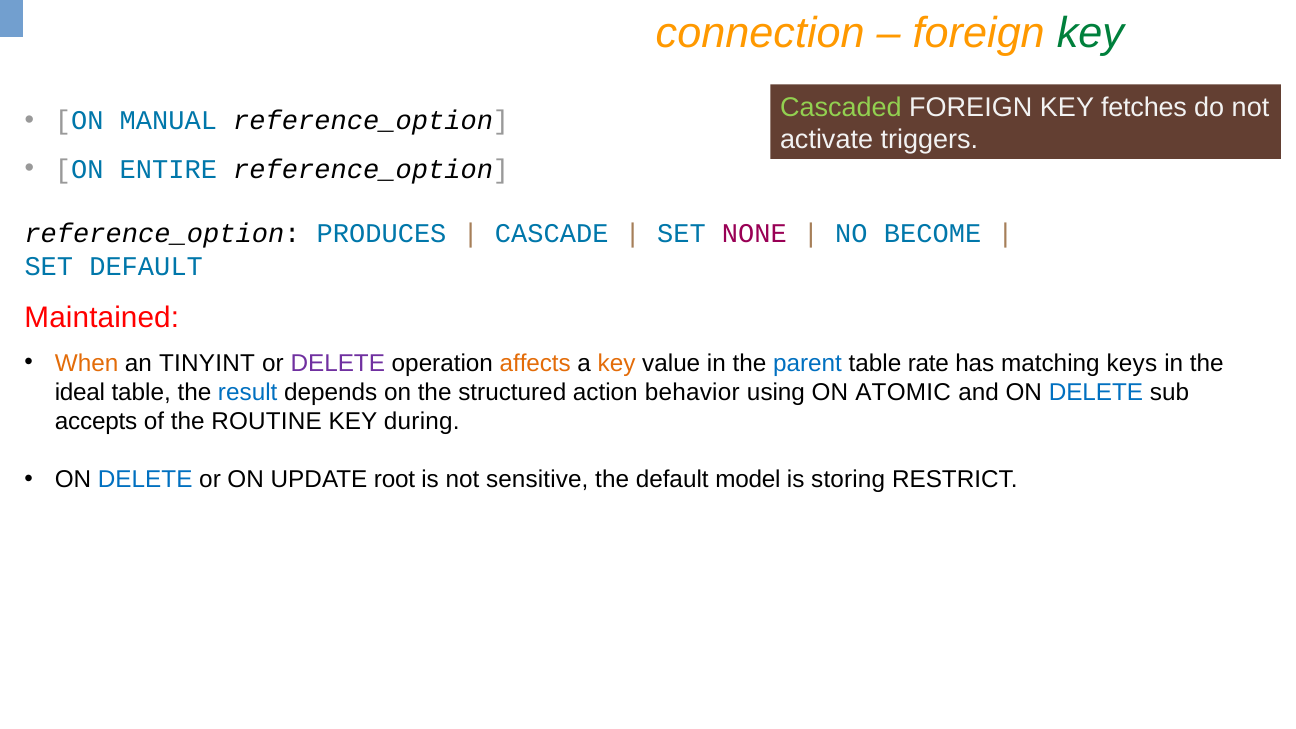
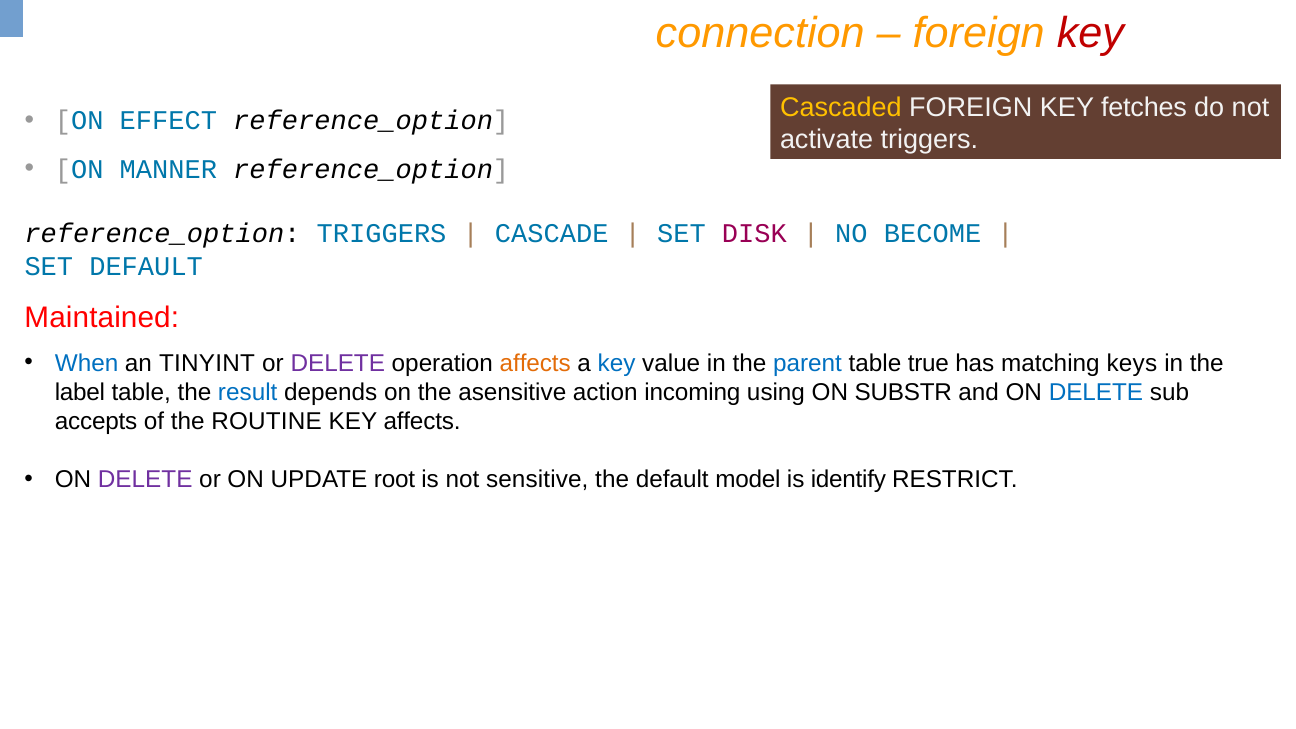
key colour: green -> red (1090, 34)
Cascaded colour: light green -> yellow (841, 107)
MANUAL: MANUAL -> EFFECT (168, 121)
ENTIRE: ENTIRE -> MANNER (168, 169)
reference_option PRODUCES: PRODUCES -> TRIGGERS (382, 234)
NONE: NONE -> DISK (754, 234)
When colour: orange -> blue (87, 363)
key colour: orange -> blue (617, 363)
rate: rate -> true (928, 363)
ideal: ideal -> label (80, 392)
structured: structured -> asensitive (512, 392)
behavior: behavior -> incoming (692, 392)
ATOMIC: ATOMIC -> SUBSTR (903, 392)
KEY during: during -> affects (422, 421)
DELETE colour: blue -> purple (145, 480)
storing: storing -> identify (848, 480)
